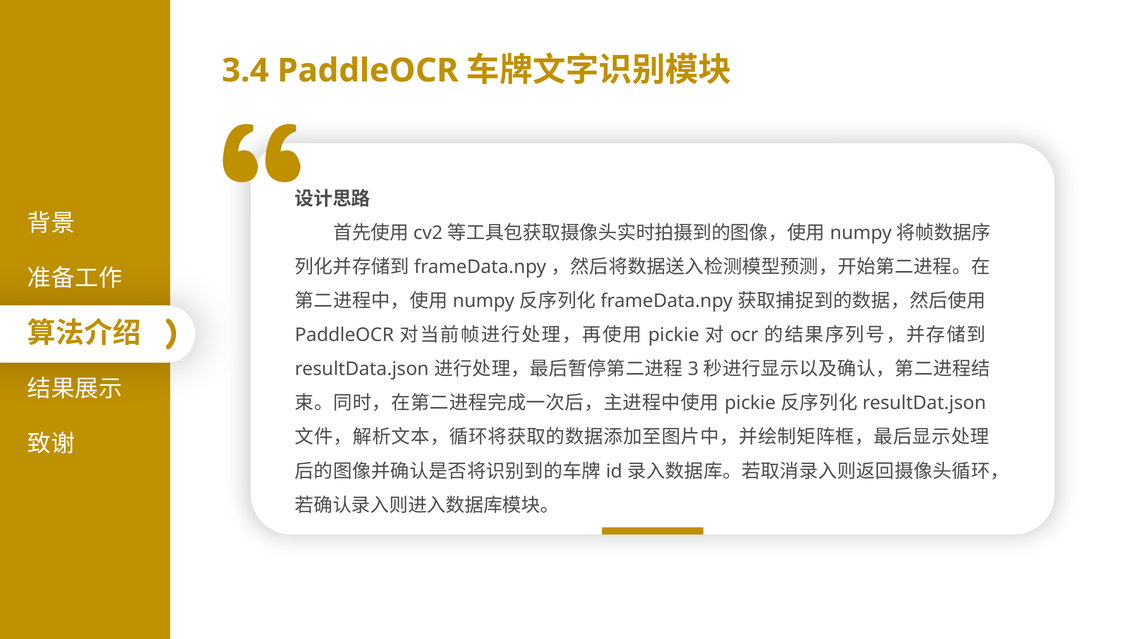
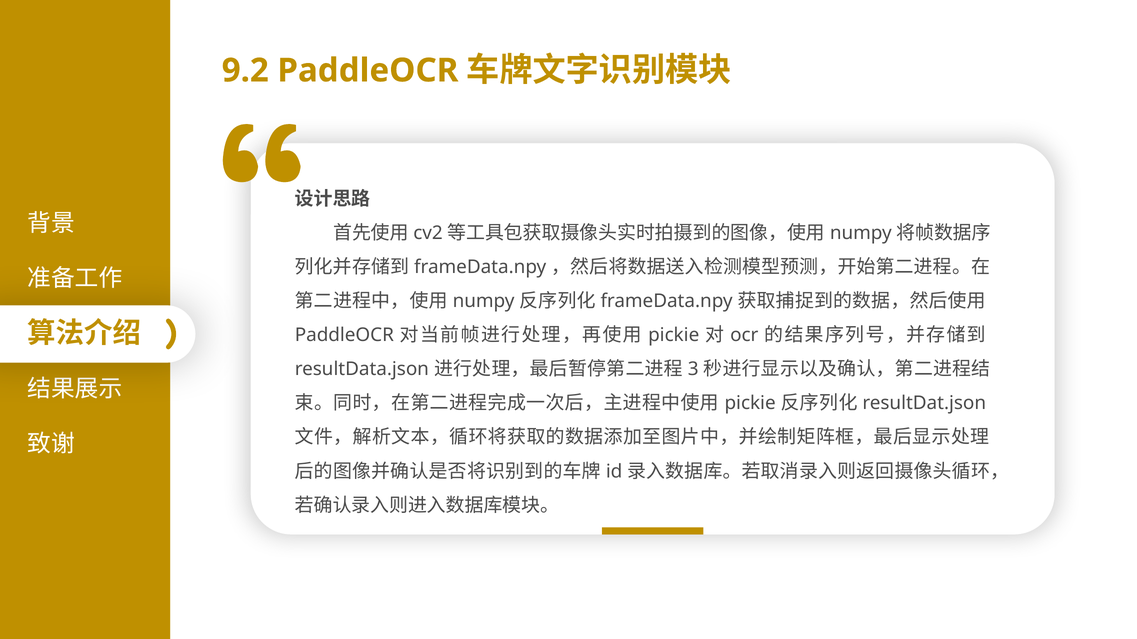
3.4: 3.4 -> 9.2 (245, 71)
